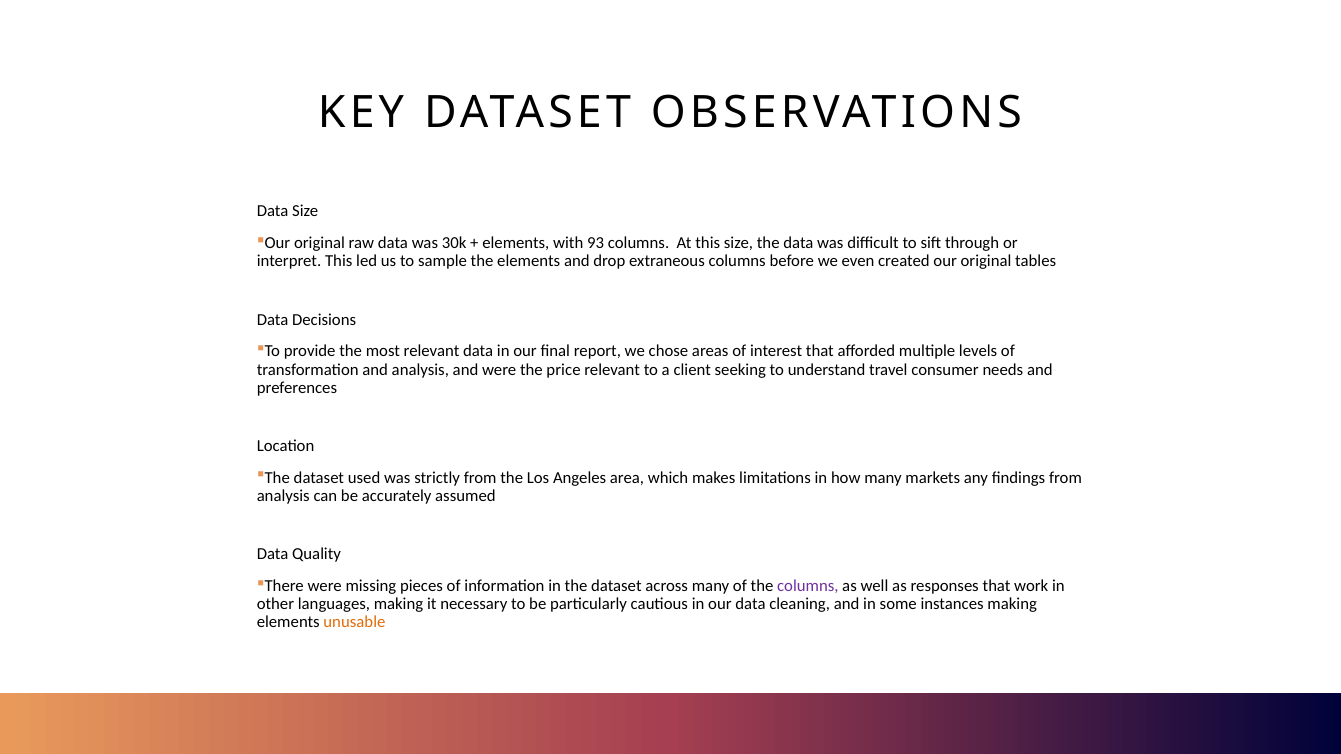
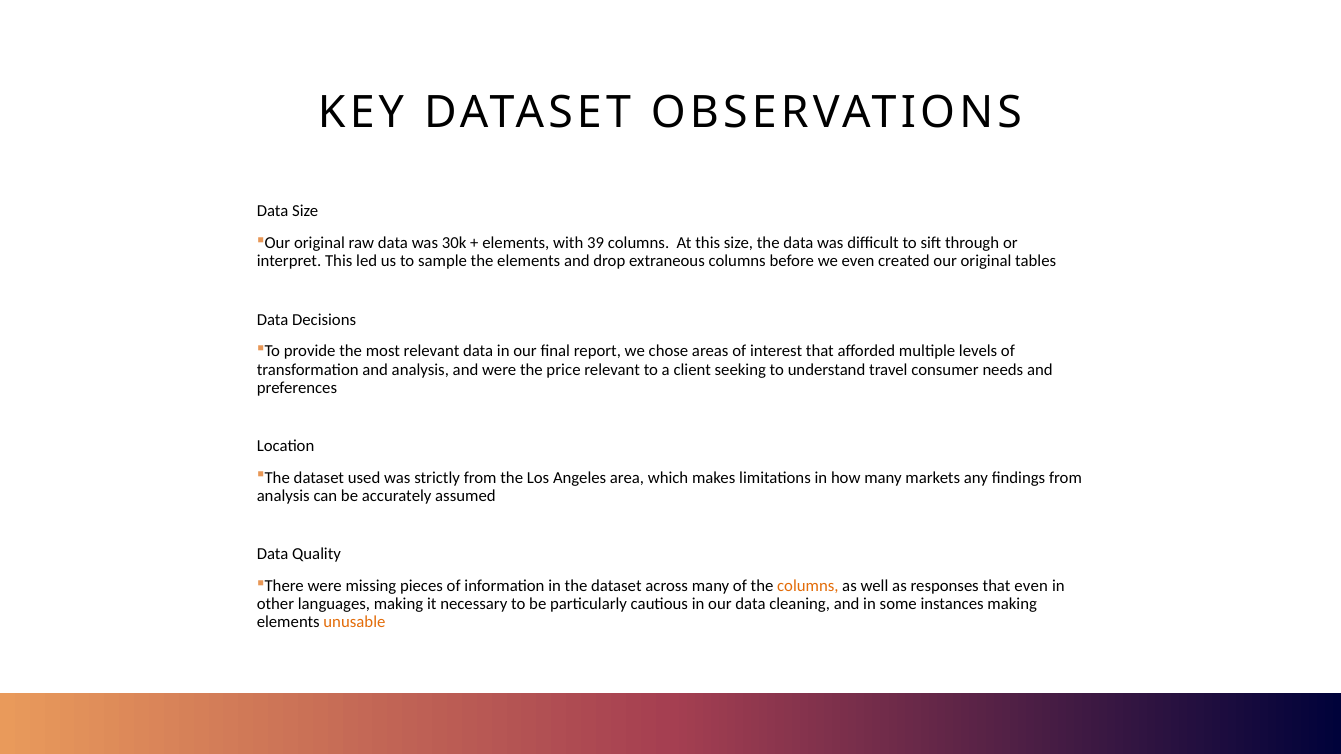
93: 93 -> 39 (596, 243)
columns colour: purple -> orange (808, 586)
that work: work -> even (1031, 586)
